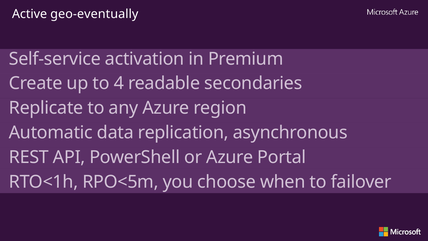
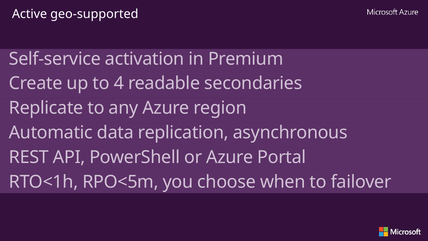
geo-eventually: geo-eventually -> geo-supported (94, 14)
